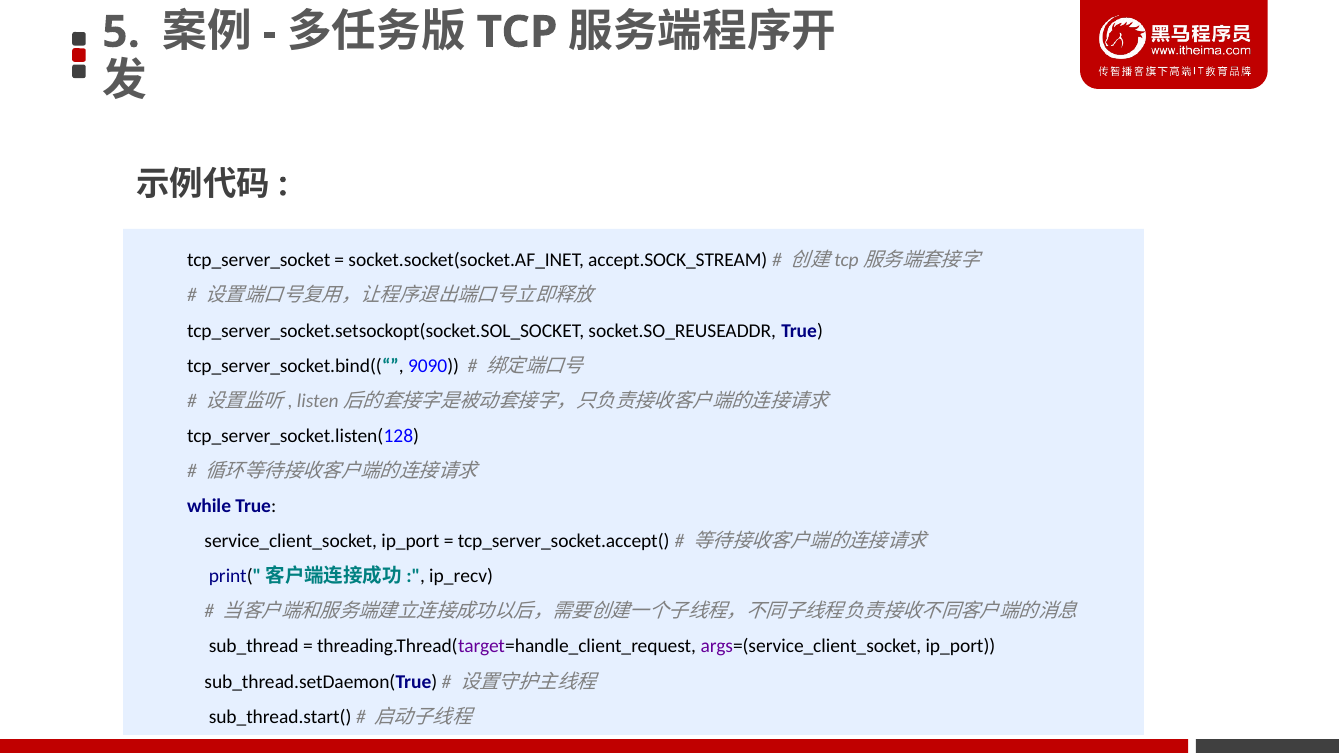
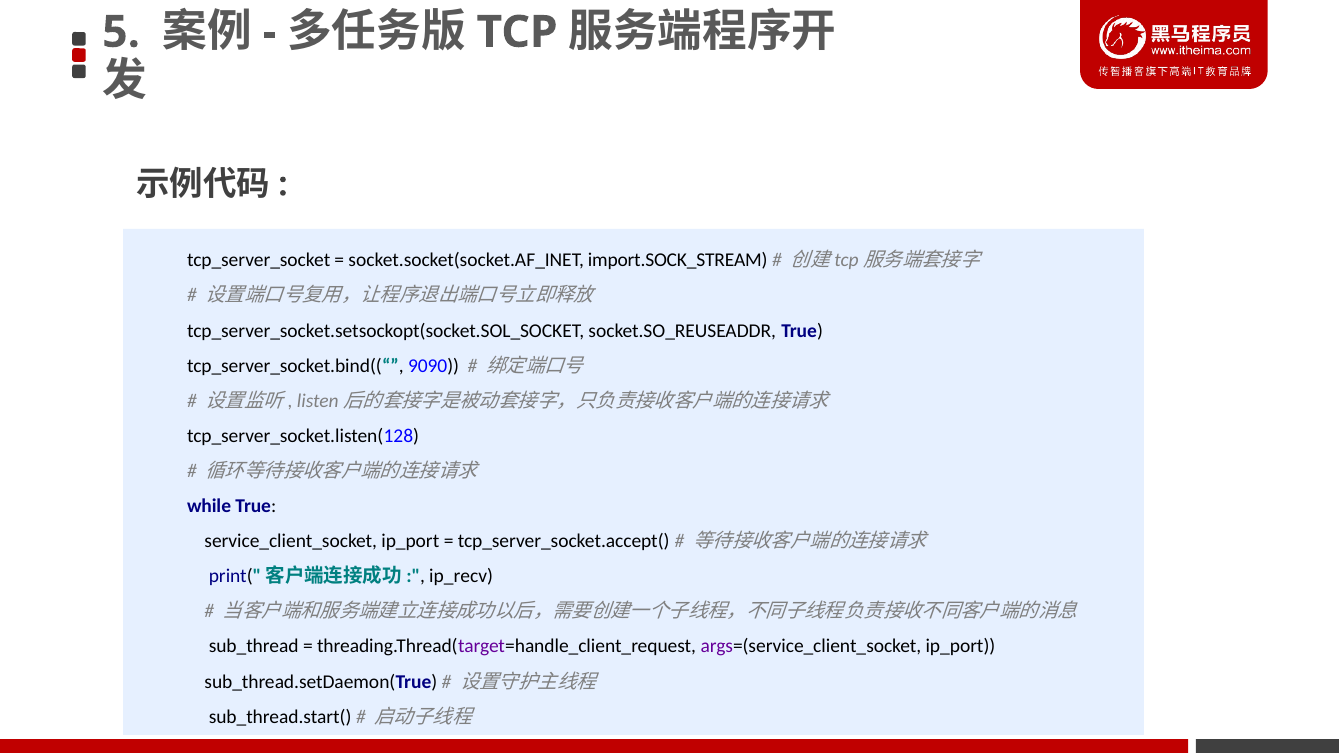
accept.SOCK_STREAM: accept.SOCK_STREAM -> import.SOCK_STREAM (678, 260)
